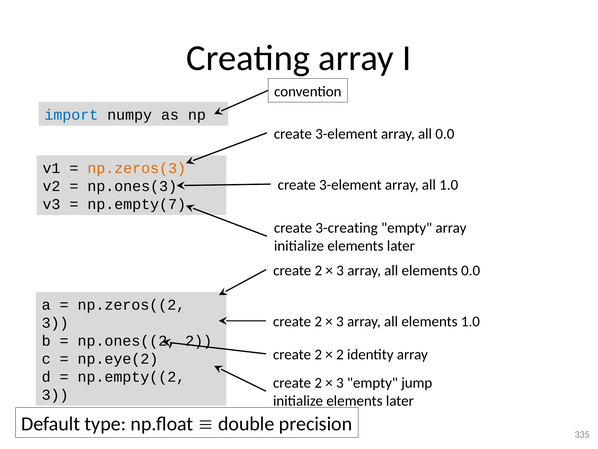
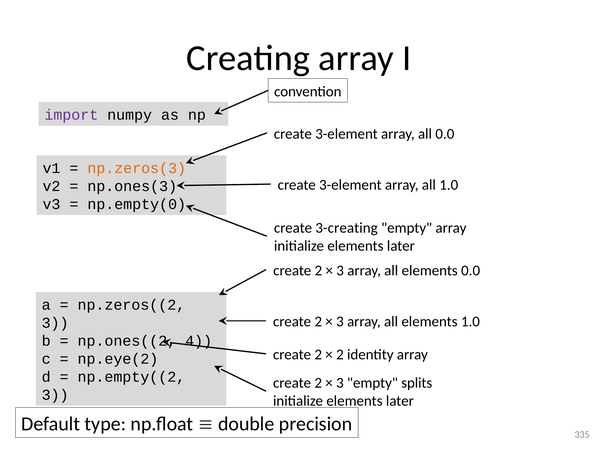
import colour: blue -> purple (71, 115)
np.empty(7: np.empty(7 -> np.empty(0 (137, 204)
np.ones((2 2: 2 -> 4 (199, 341)
jump: jump -> splits (417, 383)
